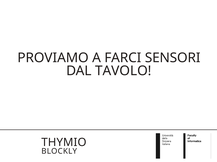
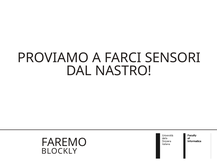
TAVOLO: TAVOLO -> NASTRO (123, 71)
THYMIO: THYMIO -> FAREMO (64, 143)
